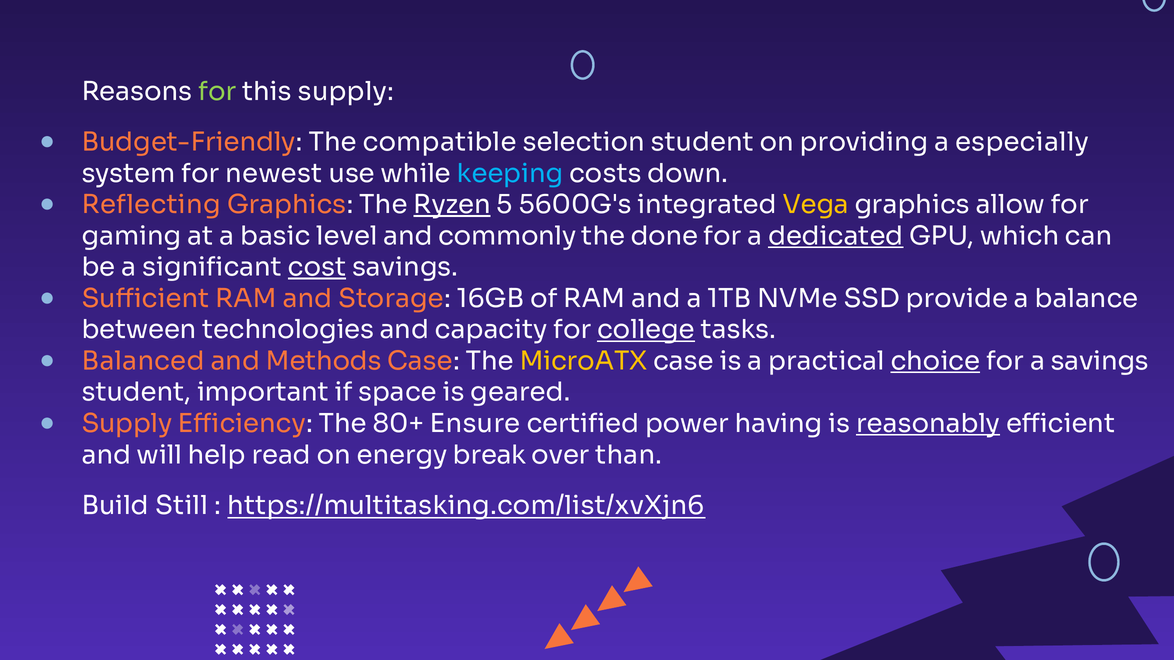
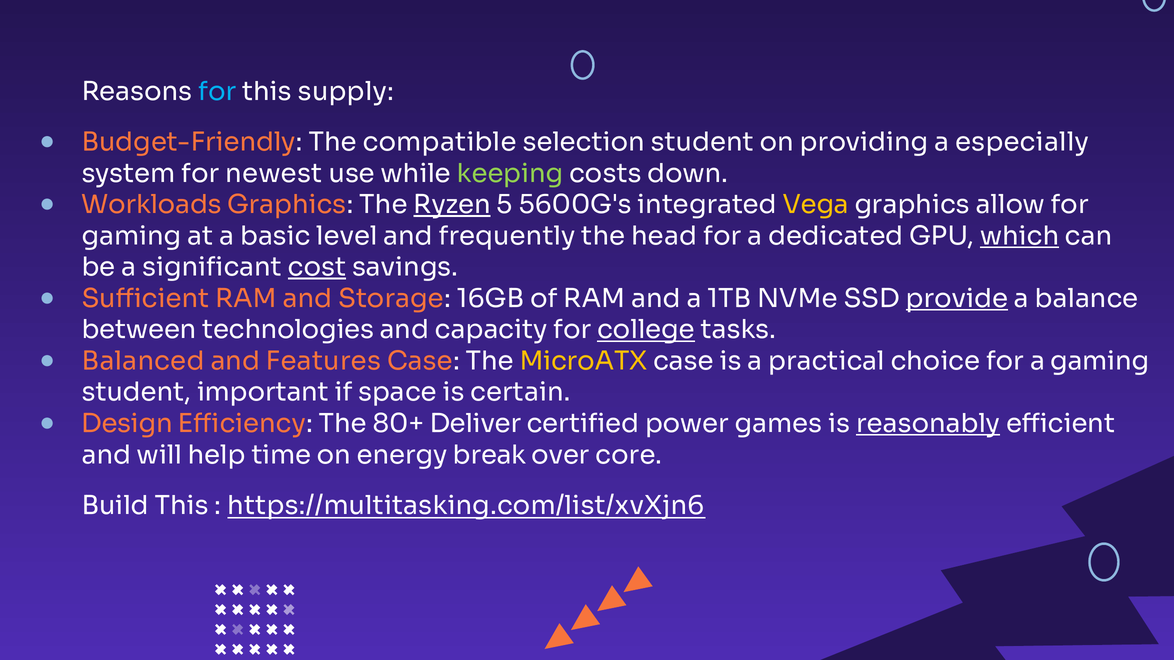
for colour: light green -> light blue (217, 91)
keeping colour: light blue -> light green (510, 174)
Reflecting: Reflecting -> Workloads (152, 205)
commonly: commonly -> frequently (507, 236)
done: done -> head (664, 236)
dedicated underline: present -> none (836, 236)
which underline: none -> present (1020, 236)
provide underline: none -> present (957, 299)
Methods: Methods -> Features (323, 361)
choice underline: present -> none (935, 361)
a savings: savings -> gaming (1100, 361)
geared: geared -> certain (521, 393)
Supply: Supply -> Design (127, 424)
Ensure: Ensure -> Deliver (475, 424)
having: having -> games (779, 424)
read: read -> time (281, 455)
than: than -> core (629, 455)
Build Still: Still -> This (182, 506)
